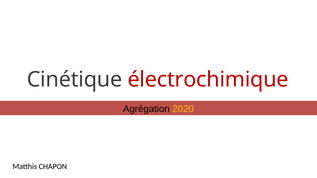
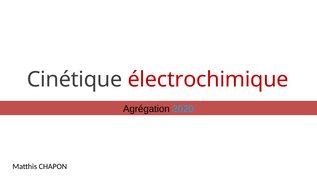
2020 colour: yellow -> light blue (183, 109)
